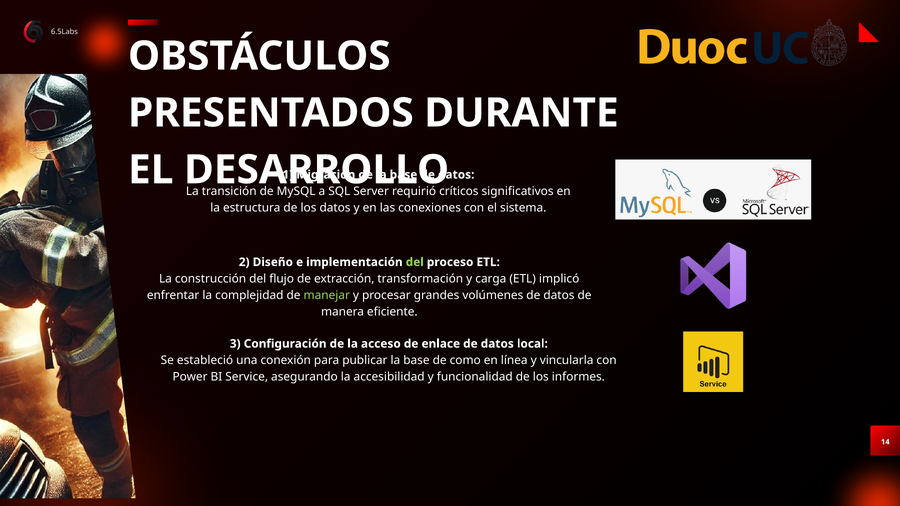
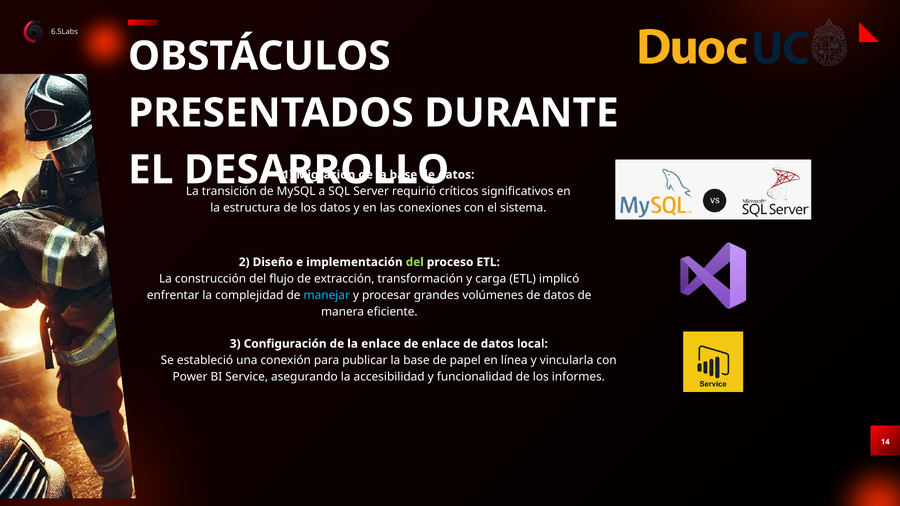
manejar colour: light green -> light blue (327, 295)
la acceso: acceso -> enlace (381, 344)
como: como -> papel (465, 361)
